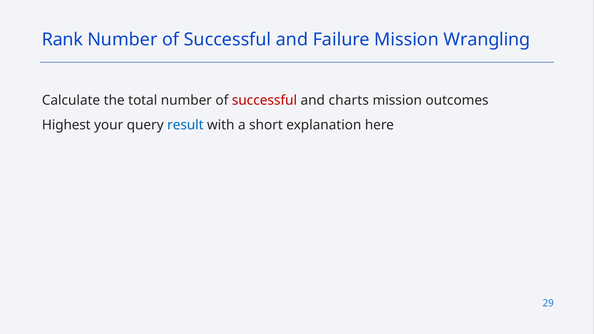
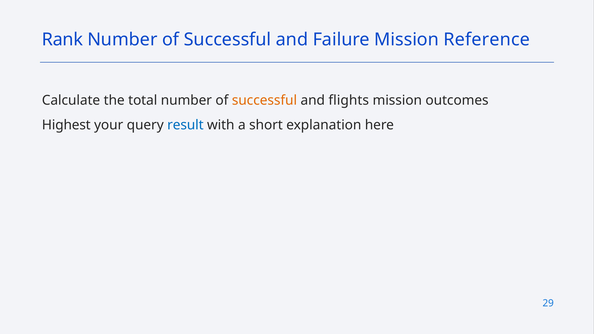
Wrangling: Wrangling -> Reference (487, 40)
successful colour: red -> orange (264, 100)
charts: charts -> flights (349, 100)
